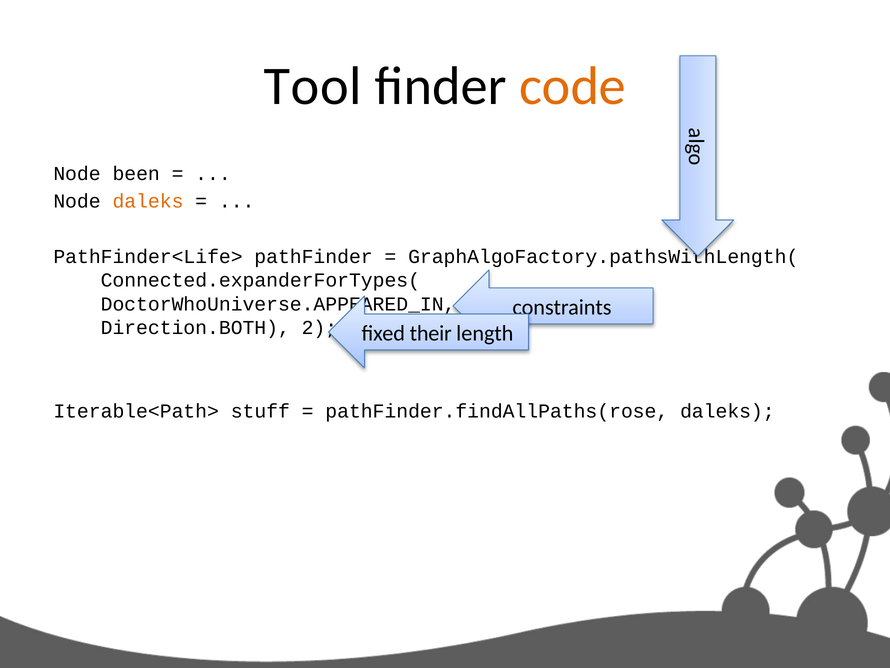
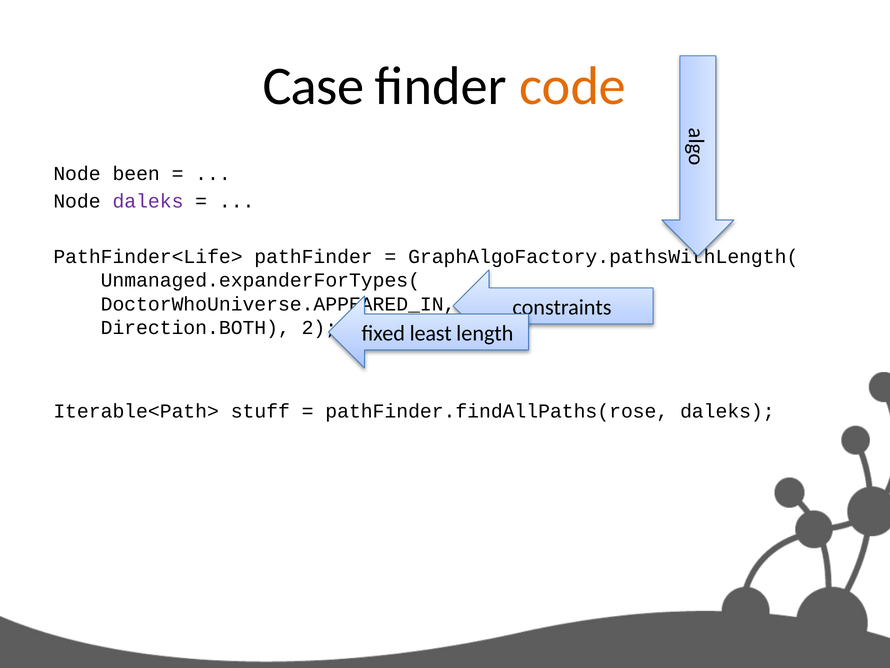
Tool: Tool -> Case (313, 86)
daleks colour: orange -> purple (148, 201)
Connected.expanderForTypes(: Connected.expanderForTypes( -> Unmanaged.expanderForTypes( (260, 280)
their: their -> least (431, 333)
